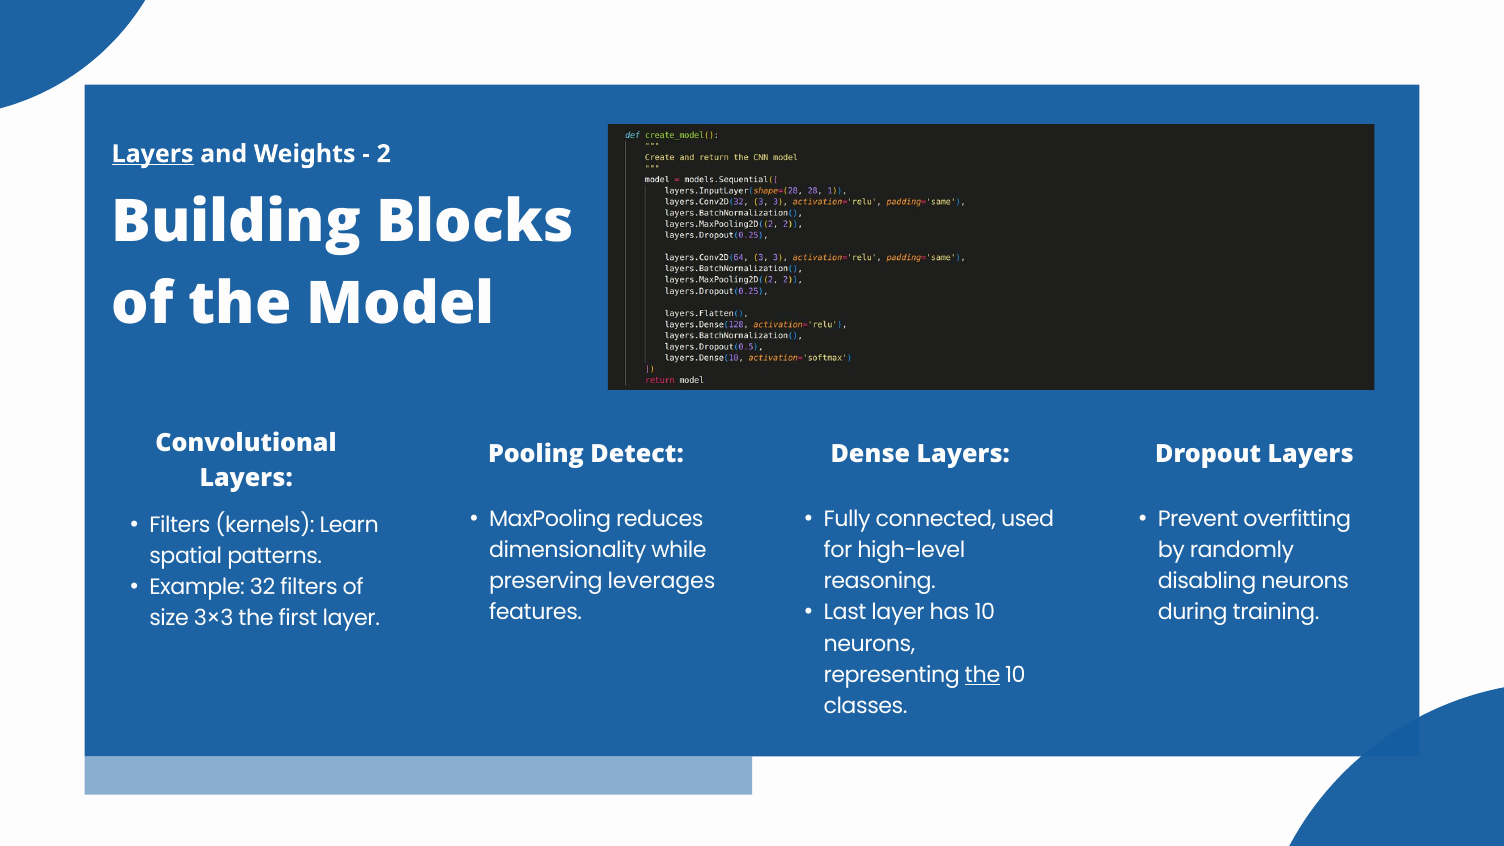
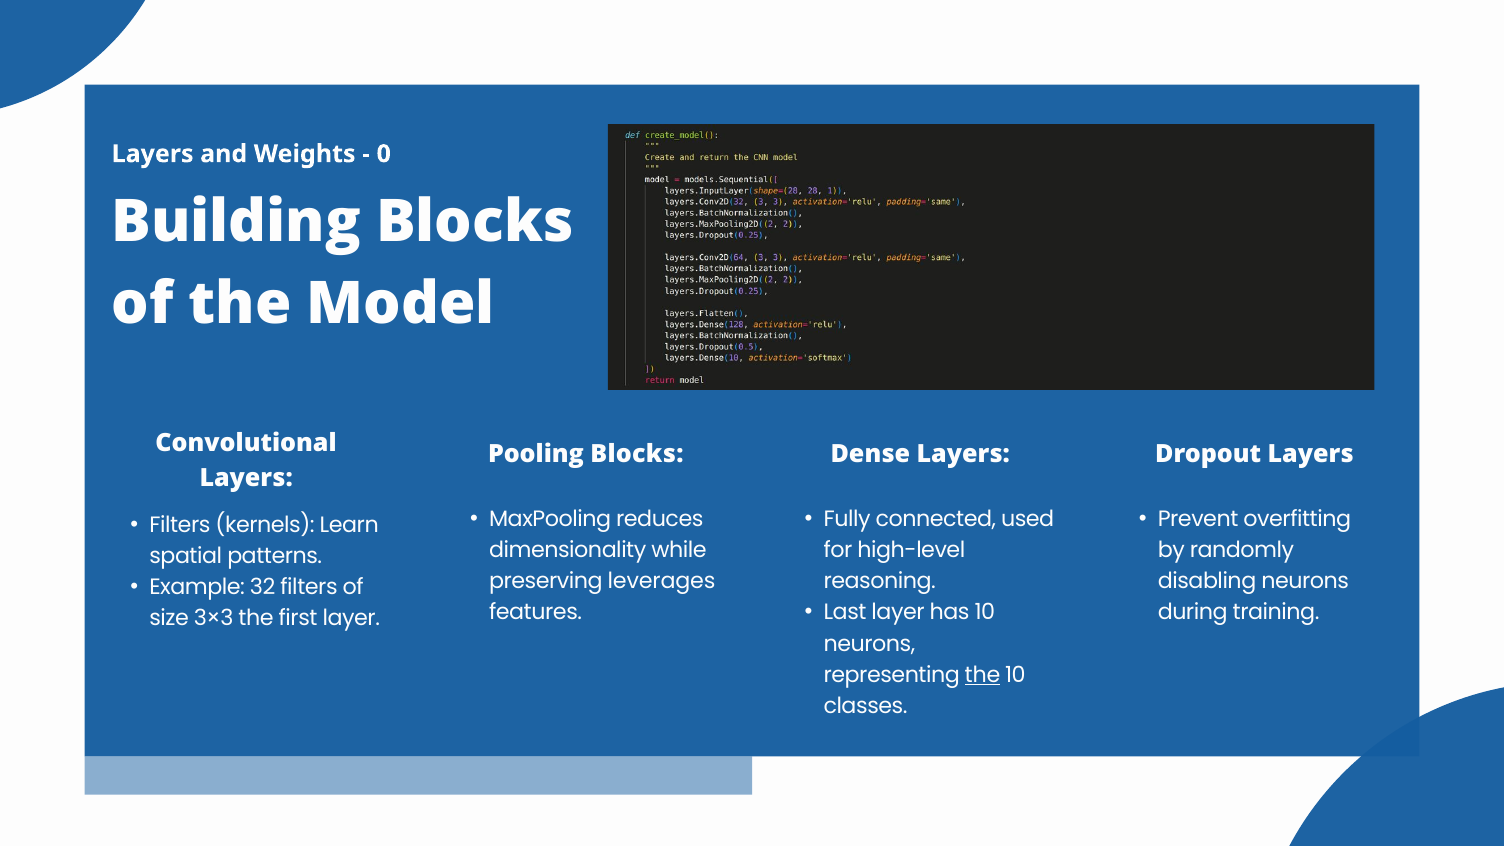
Layers underline: present -> none (153, 154)
2: 2 -> 0 (384, 154)
Pooling Detect: Detect -> Blocks (637, 455)
